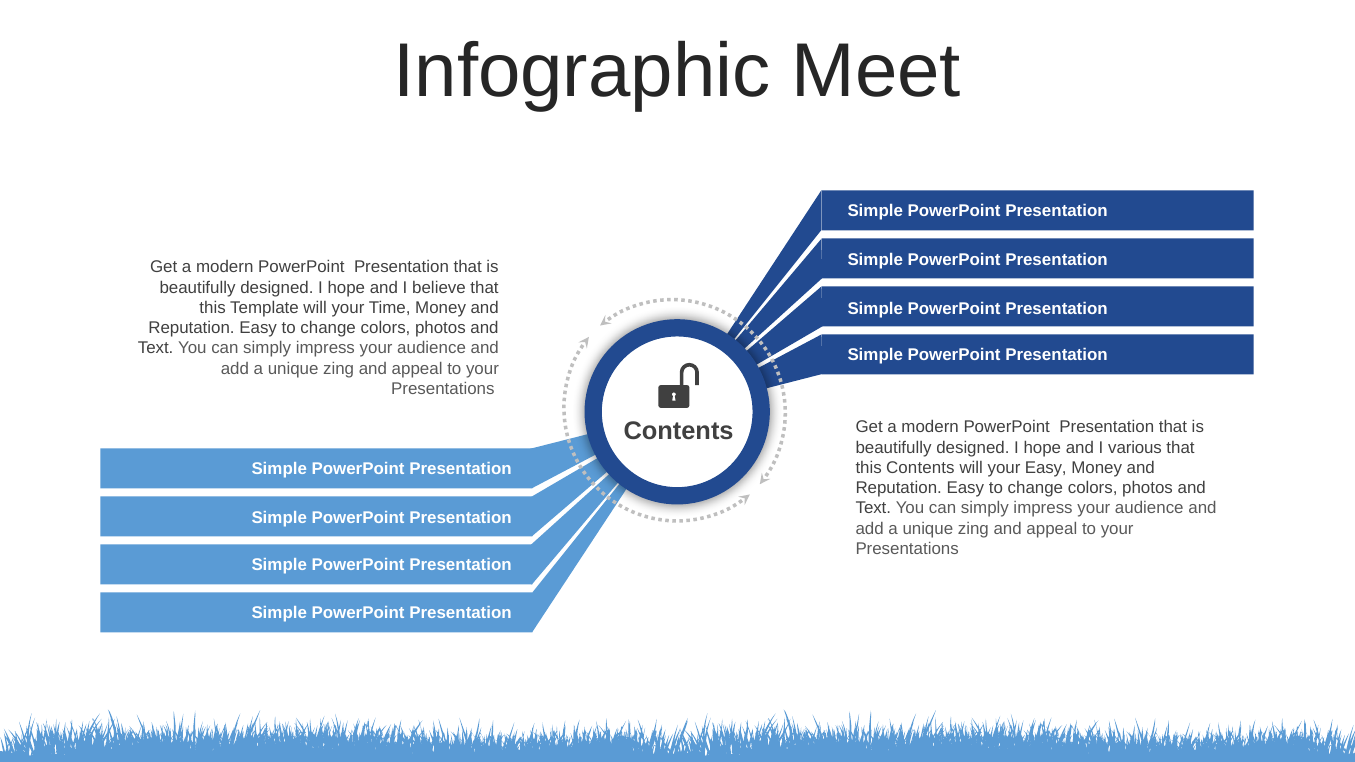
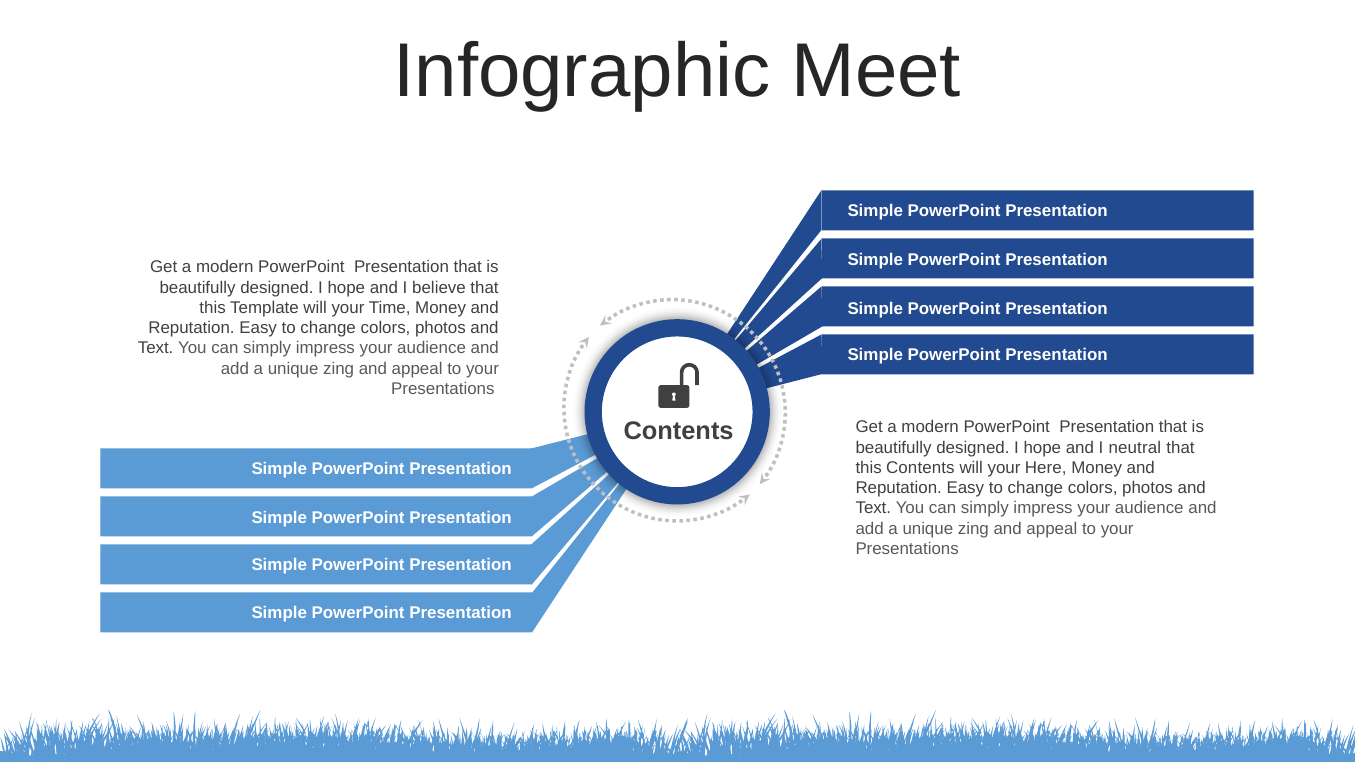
various: various -> neutral (1135, 448)
your Easy: Easy -> Here (1046, 468)
